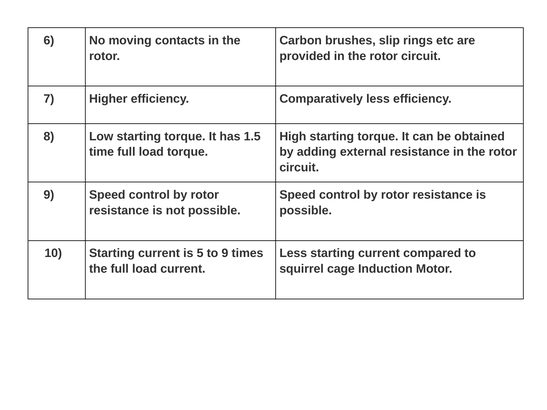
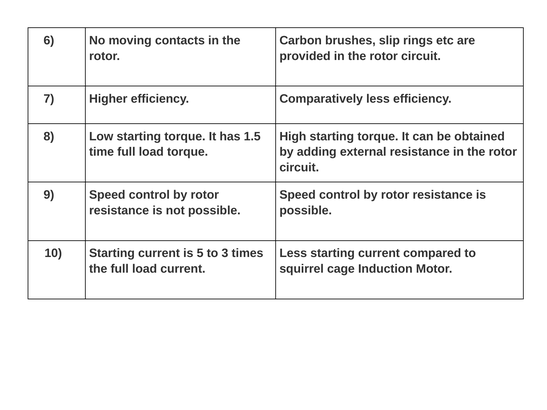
to 9: 9 -> 3 (225, 253)
